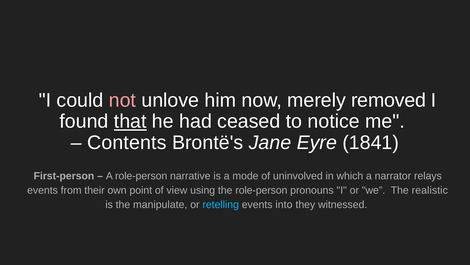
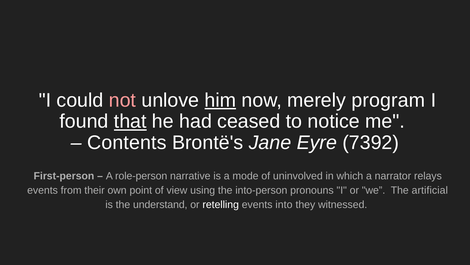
him underline: none -> present (220, 100)
removed: removed -> program (388, 100)
1841: 1841 -> 7392 (371, 142)
the role-person: role-person -> into-person (261, 190)
realistic: realistic -> artificial (430, 190)
manipulate: manipulate -> understand (160, 204)
retelling colour: light blue -> white (221, 204)
